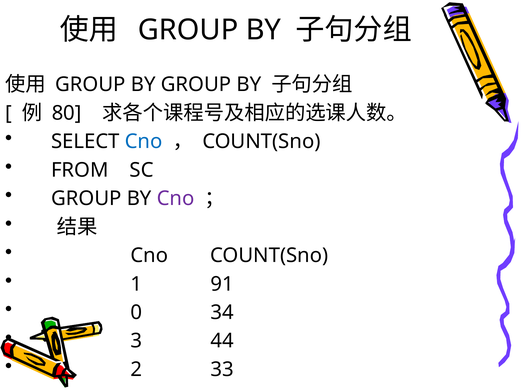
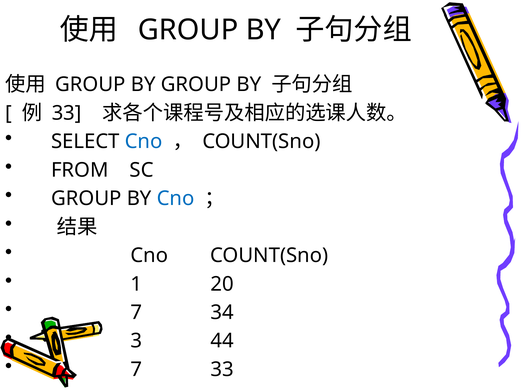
80: 80 -> 33 (67, 113)
Cno colour: purple -> blue (176, 199)
91: 91 -> 20 (222, 284)
0: 0 -> 7 (136, 313)
2: 2 -> 7 (136, 370)
